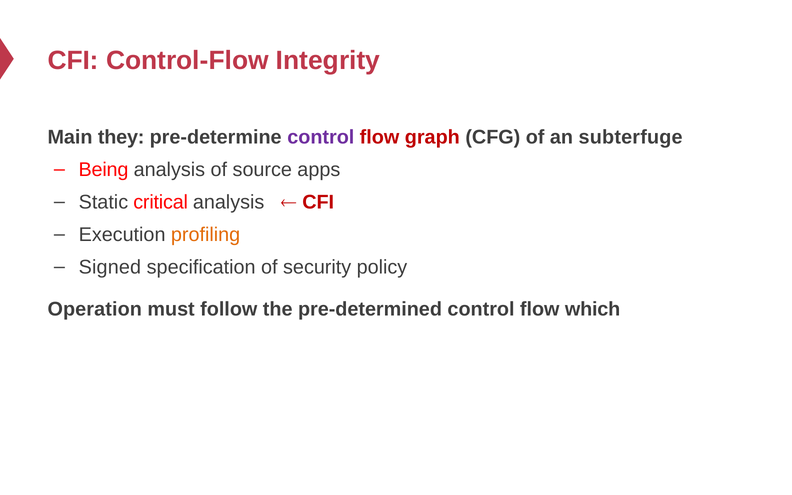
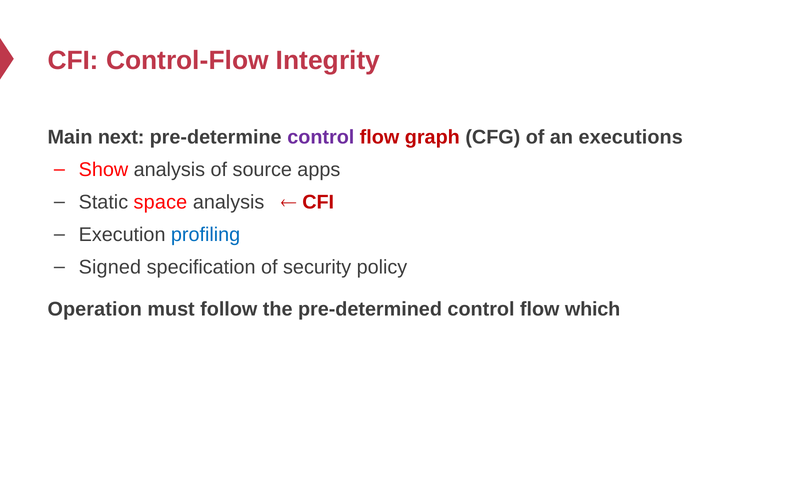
they: they -> next (121, 137)
subterfuge: subterfuge -> executions (631, 137)
Being: Being -> Show (103, 170)
critical: critical -> space (160, 202)
profiling colour: orange -> blue (206, 235)
